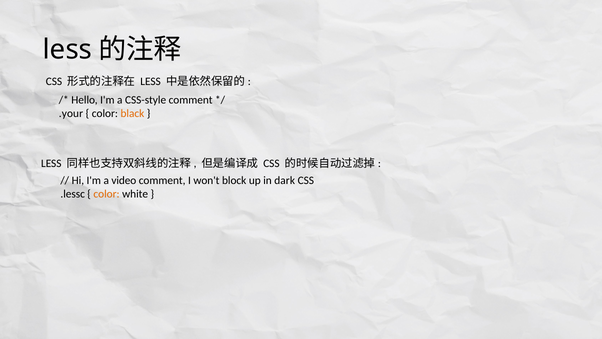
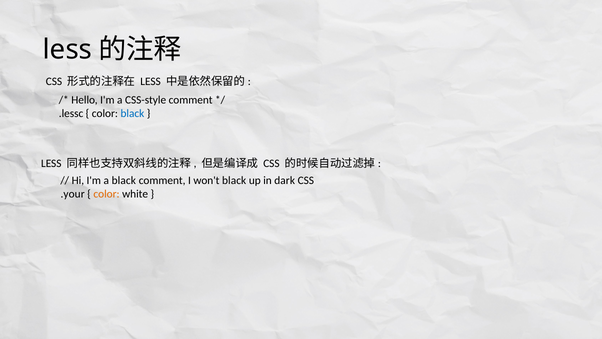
.your: .your -> .lessc (71, 113)
black colour: orange -> blue (132, 113)
a video: video -> black (124, 180)
won't block: block -> black (234, 180)
.lessc: .lessc -> .your (73, 194)
